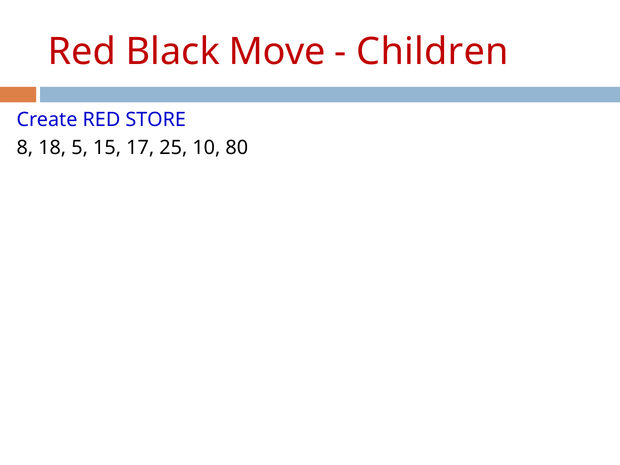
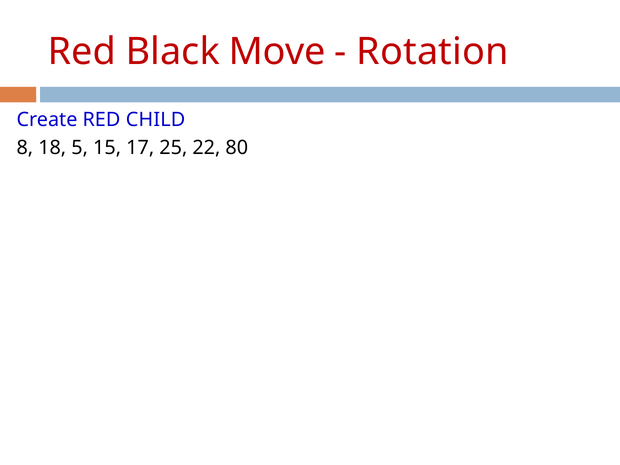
Children: Children -> Rotation (433, 52)
STORE: STORE -> CHILD (156, 120)
10: 10 -> 22 (206, 148)
